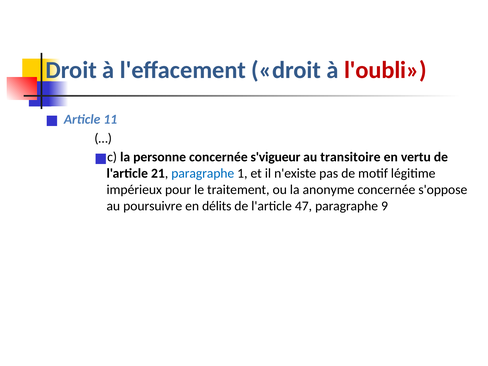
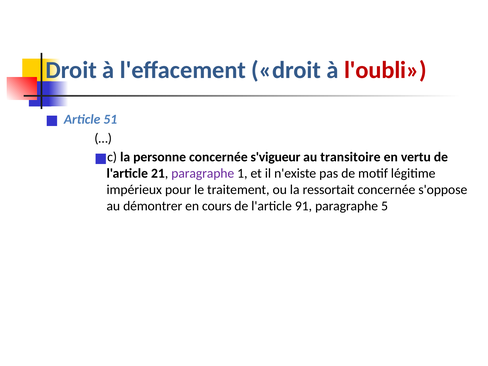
11: 11 -> 51 (110, 119)
paragraphe colour: blue -> purple (203, 173)
anonyme: anonyme -> ressortait (329, 190)
poursuivre: poursuivre -> démontrer (153, 206)
délits: délits -> cours (217, 206)
47: 47 -> 91 (303, 206)
9: 9 -> 5 (385, 206)
